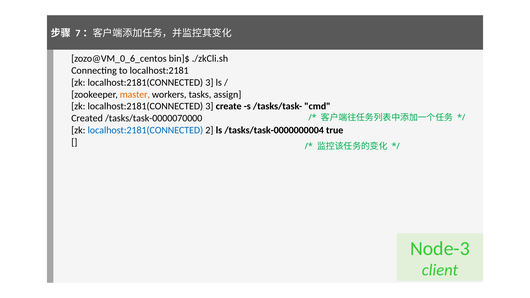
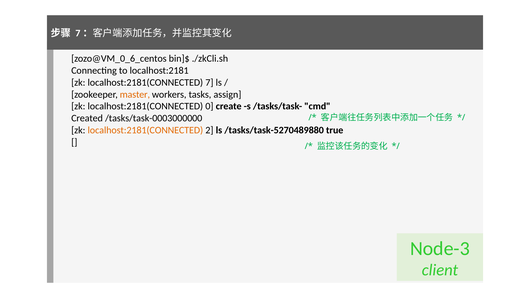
3: 3 -> 7 (209, 83)
3: 3 -> 0 (209, 106)
/tasks/task-0000070000: /tasks/task-0000070000 -> /tasks/task-0003000000 (154, 118)
localhost:2181(CONNECTED colour: blue -> orange (145, 130)
/tasks/task-0000000004: /tasks/task-0000000004 -> /tasks/task-5270489880 (274, 130)
